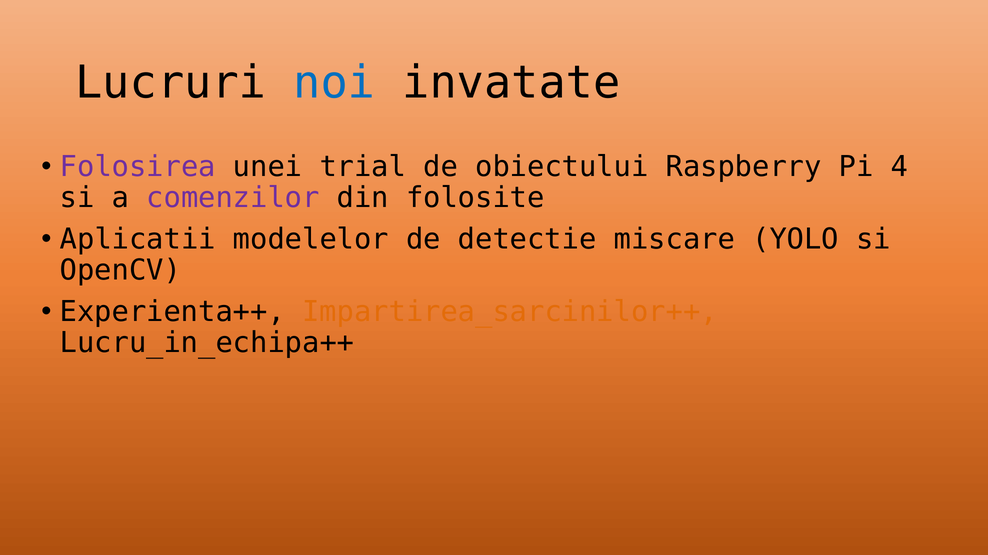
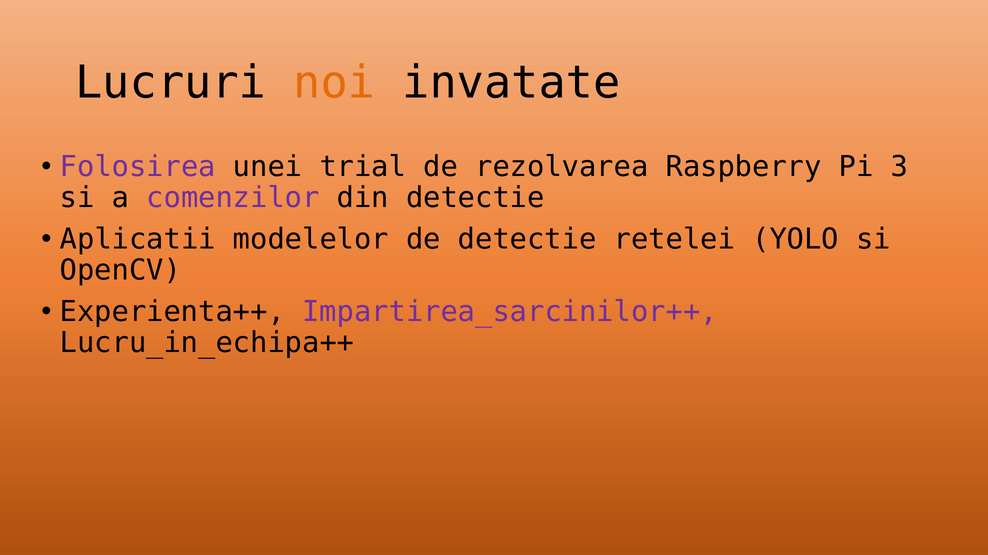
noi colour: blue -> orange (334, 83)
obiectului: obiectului -> rezolvarea (562, 167)
4: 4 -> 3 (899, 167)
din folosite: folosite -> detectie (475, 198)
miscare: miscare -> retelei (674, 240)
Impartirea_sarcinilor++ colour: orange -> purple (510, 312)
